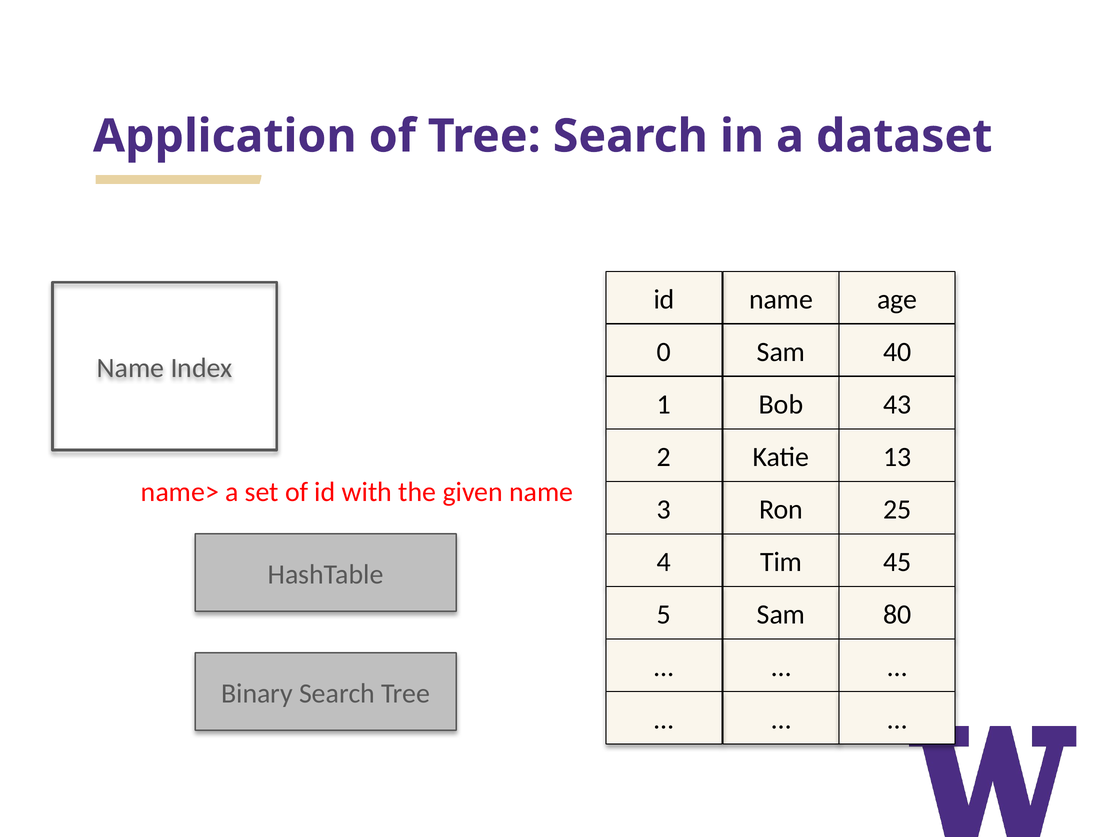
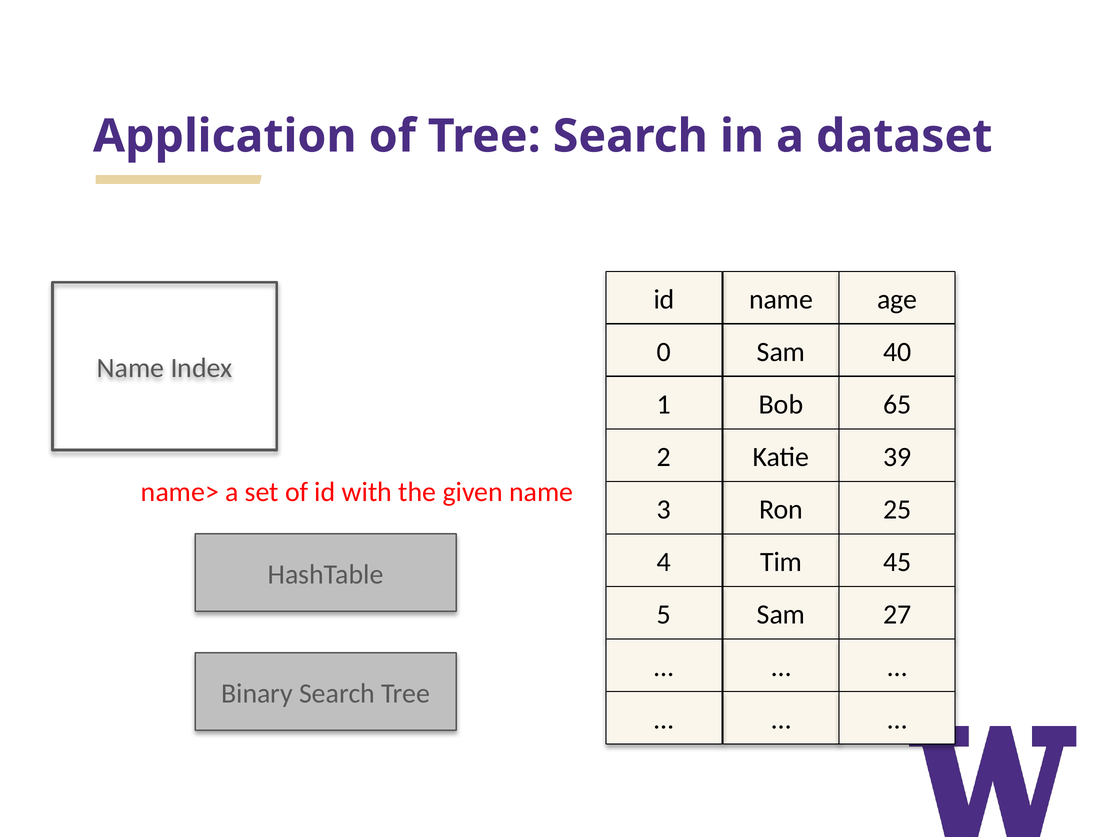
43: 43 -> 65 (897, 405)
13: 13 -> 39 (897, 457)
80: 80 -> 27 (897, 615)
